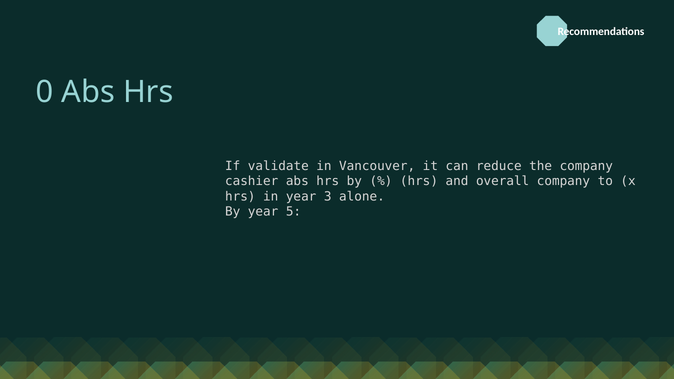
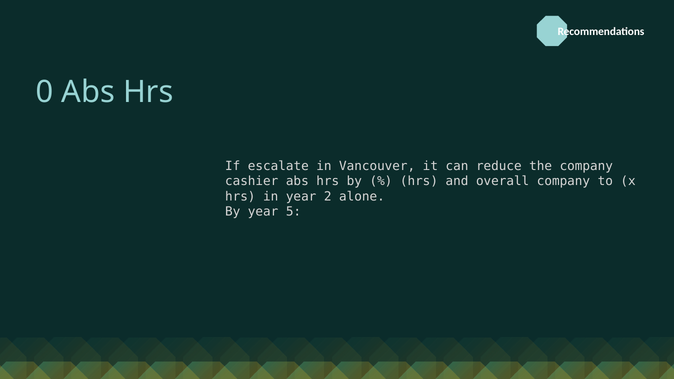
validate: validate -> escalate (278, 166)
3: 3 -> 2 (328, 197)
